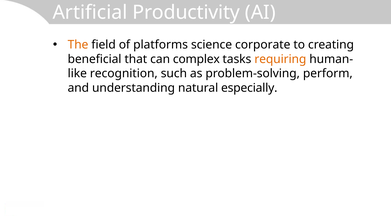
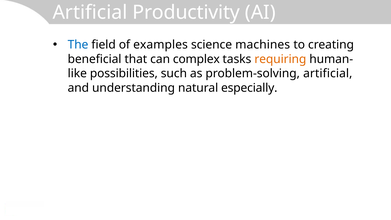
The colour: orange -> blue (78, 45)
platforms: platforms -> examples (161, 45)
corporate: corporate -> machines (263, 45)
recognition: recognition -> possibilities (124, 73)
problem-solving perform: perform -> artificial (328, 73)
